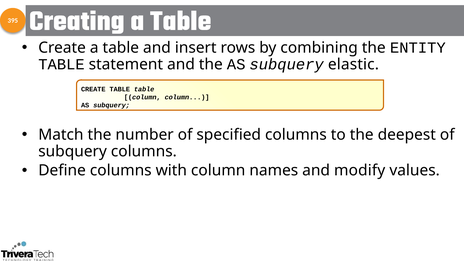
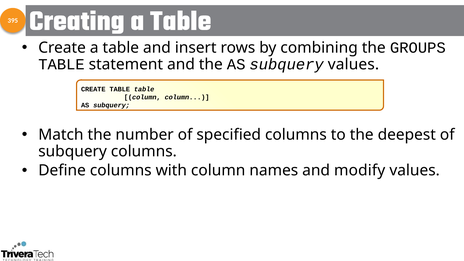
ENTITY: ENTITY -> GROUPS (418, 48)
elastic: elastic -> values (353, 64)
